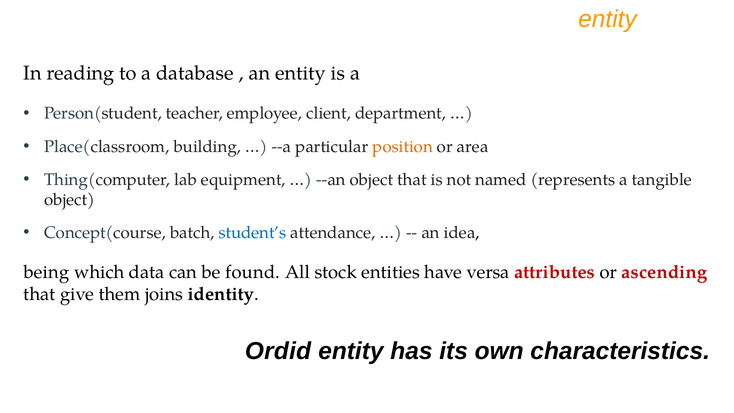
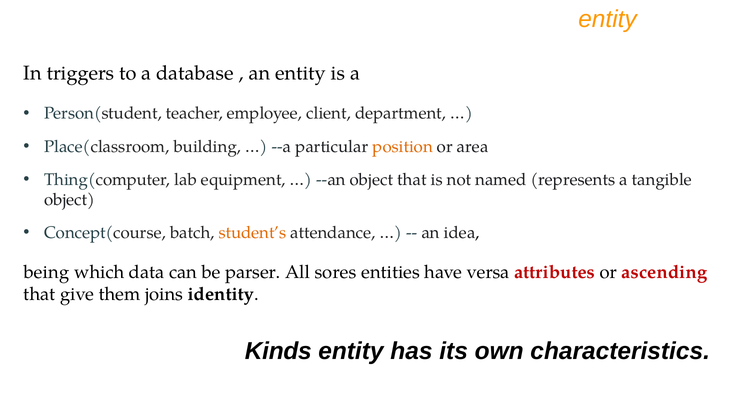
reading: reading -> triggers (81, 73)
student’s colour: blue -> orange (253, 233)
found: found -> parser (253, 272)
stock: stock -> sores (336, 272)
Ordid: Ordid -> Kinds (278, 351)
